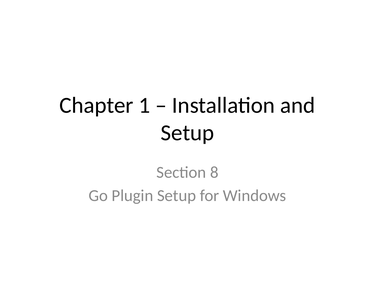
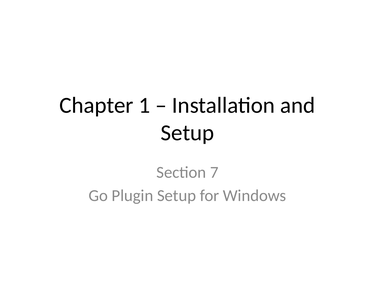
8: 8 -> 7 (214, 172)
